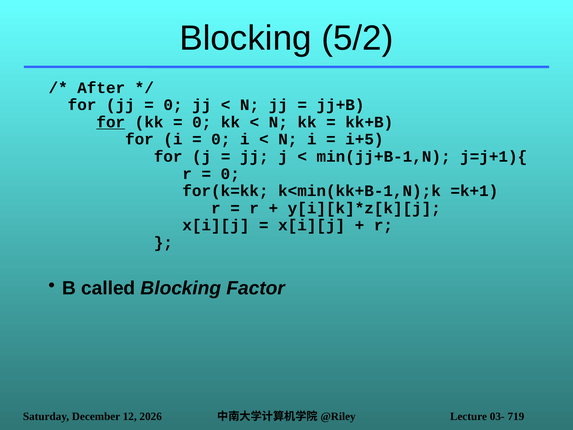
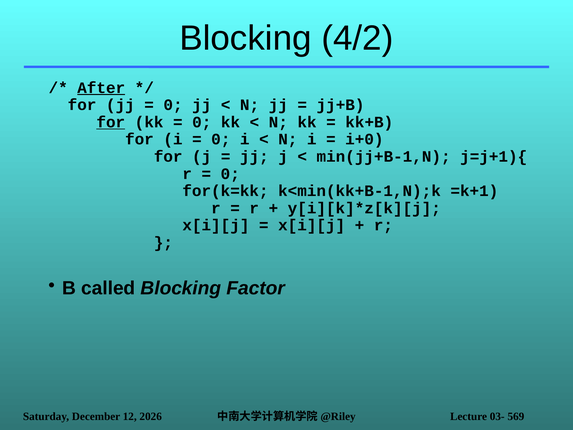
5/2: 5/2 -> 4/2 (357, 38)
After underline: none -> present (101, 88)
i+5: i+5 -> i+0 (364, 139)
719: 719 -> 569 (516, 416)
